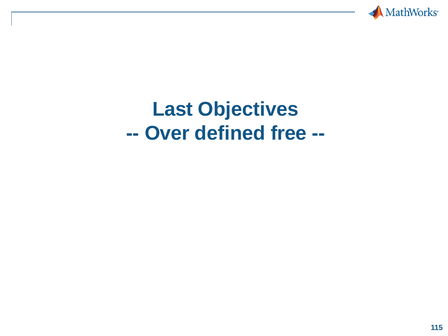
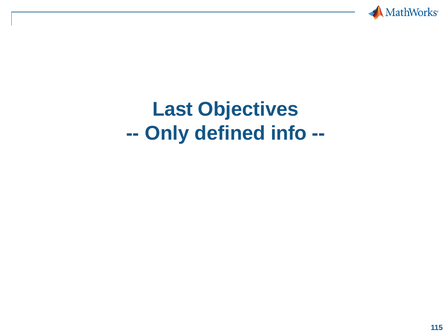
Over: Over -> Only (167, 133)
free: free -> info (289, 133)
